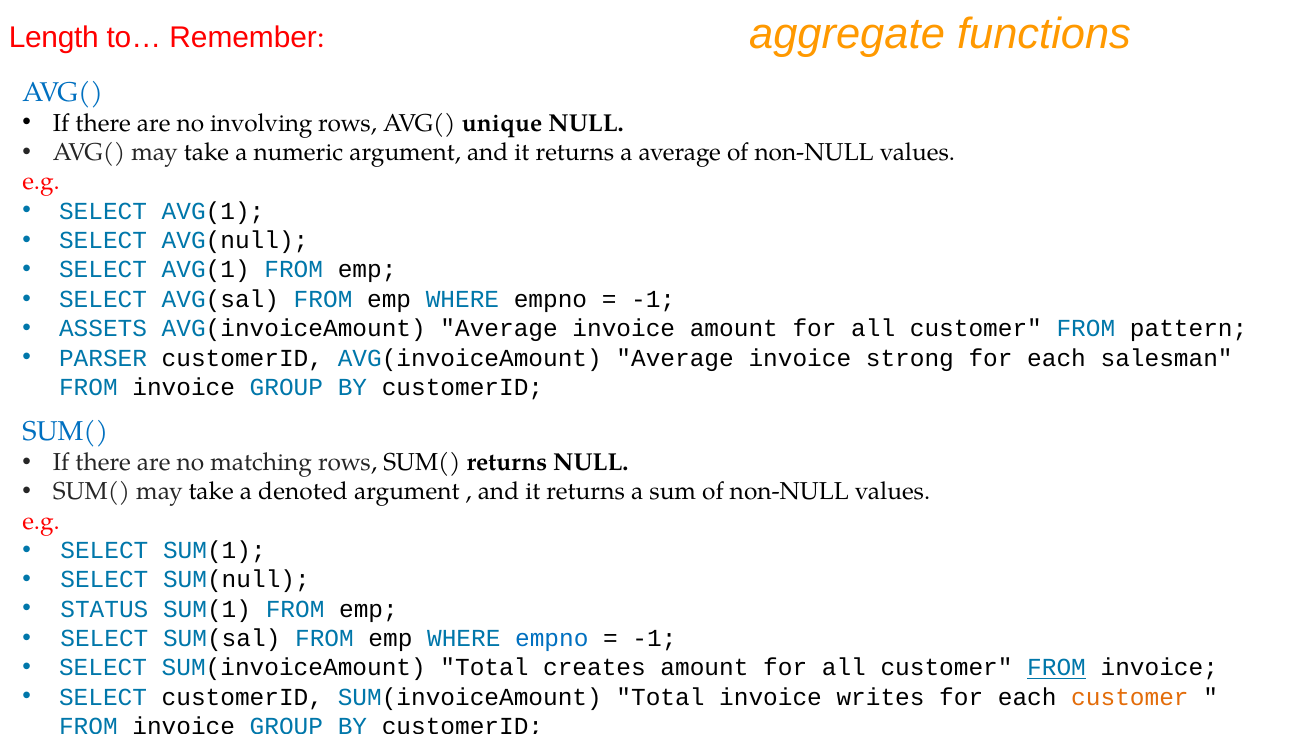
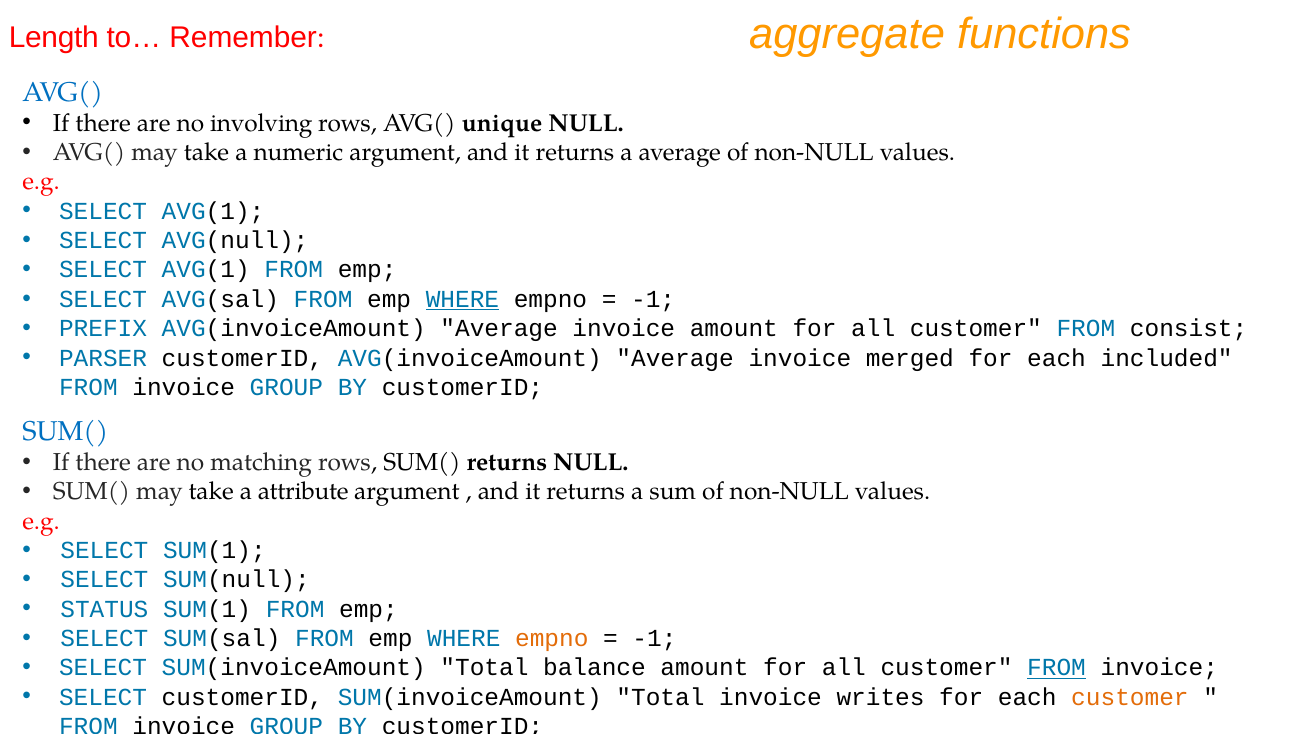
WHERE underline: none -> present (462, 299)
ASSETS: ASSETS -> PREFIX (103, 328)
pattern: pattern -> consist (1189, 328)
strong: strong -> merged (910, 358)
salesman: salesman -> included (1167, 358)
denoted: denoted -> attribute (303, 491)
empno colour: blue -> orange (552, 638)
creates: creates -> balance (594, 667)
